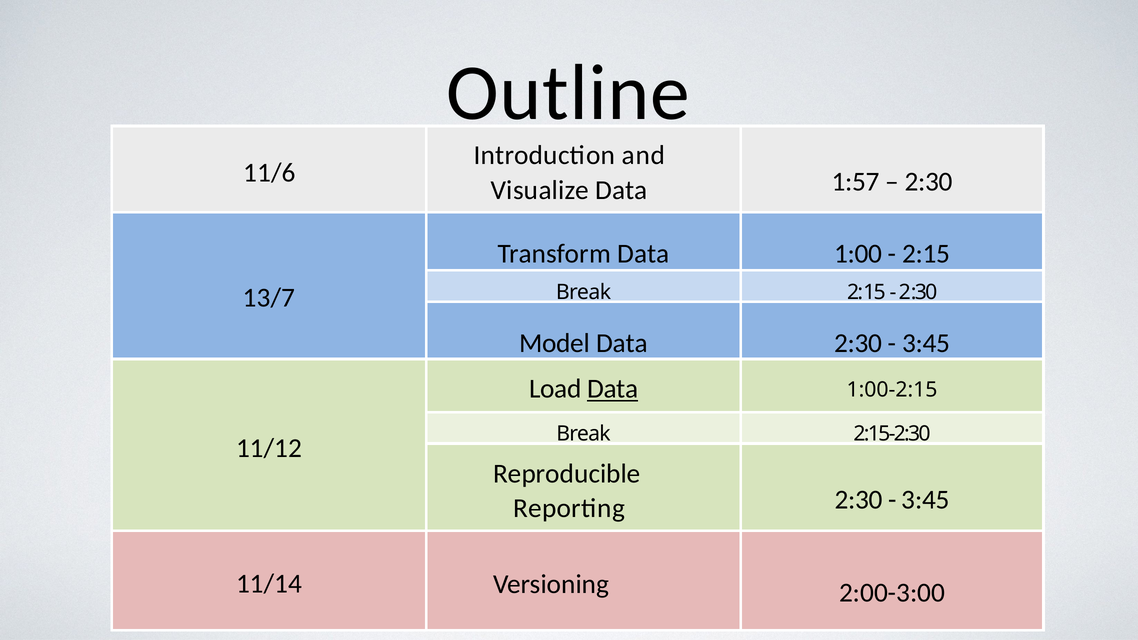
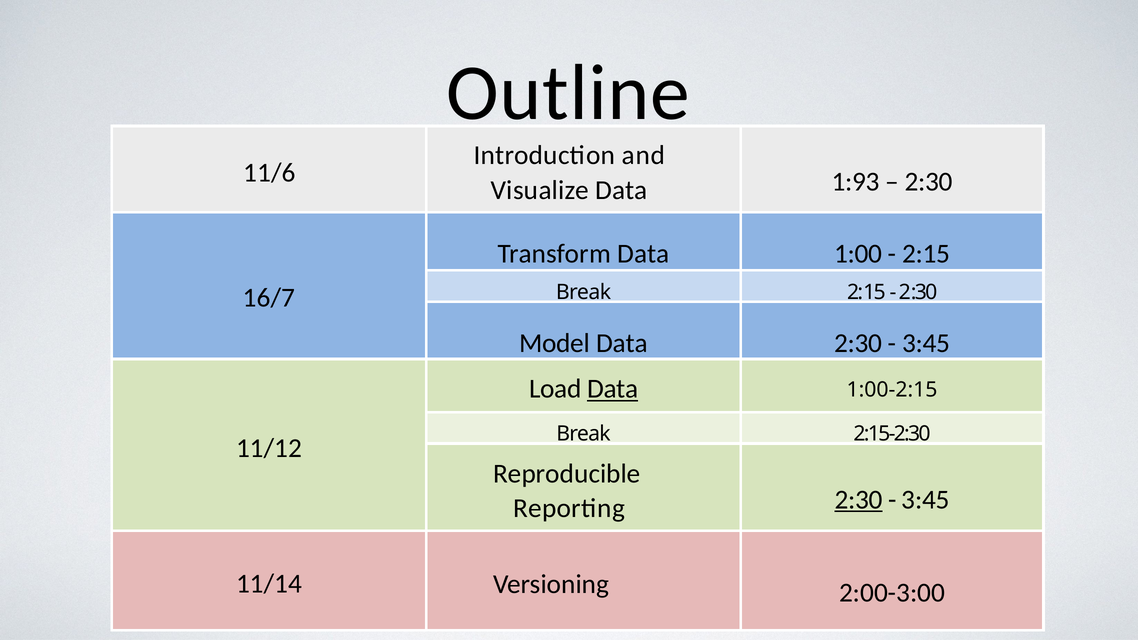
1:57: 1:57 -> 1:93 (856, 182)
13/7: 13/7 -> 16/7 (269, 298)
2:30 underline: none -> present (859, 500)
